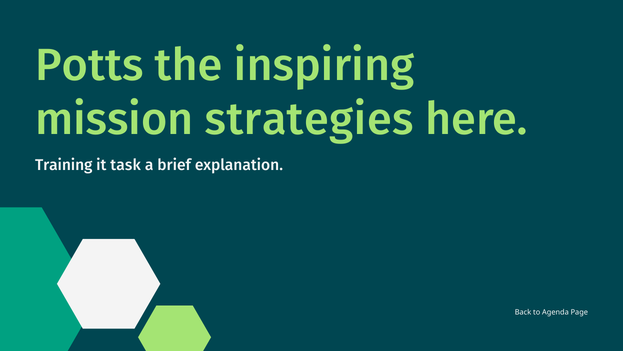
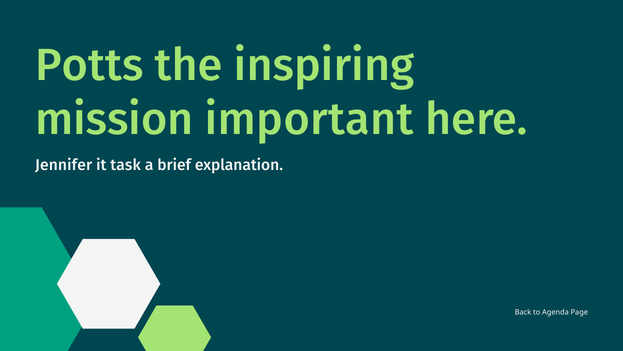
strategies: strategies -> important (309, 119)
Training: Training -> Jennifer (64, 165)
